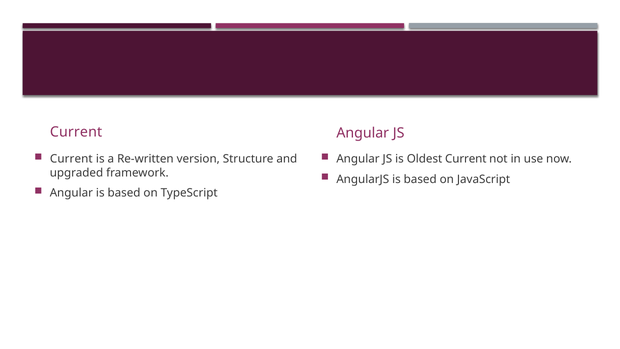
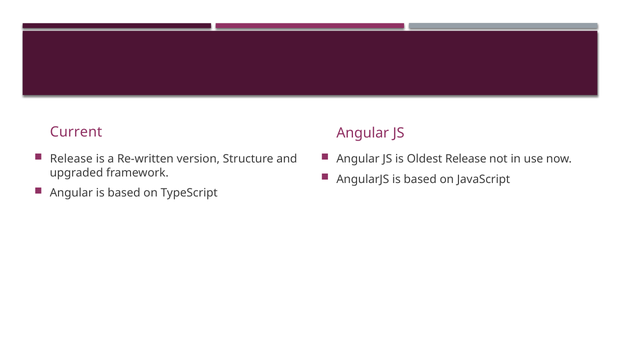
Current: Current -> Release (71, 159)
Oldest Current: Current -> Release (466, 159)
